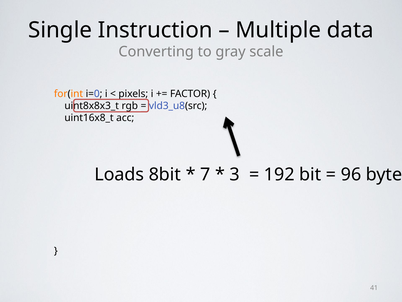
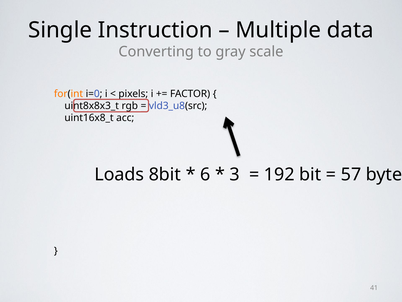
7: 7 -> 6 (205, 174)
96: 96 -> 57 (351, 174)
